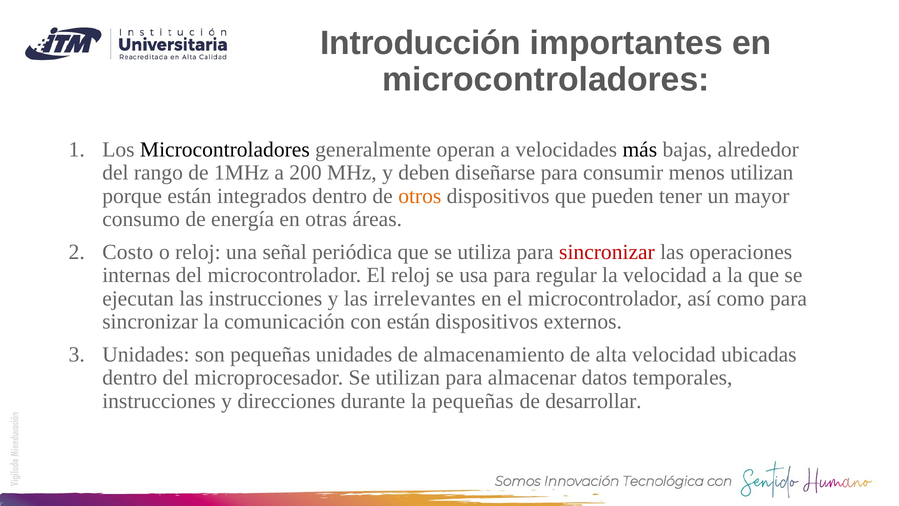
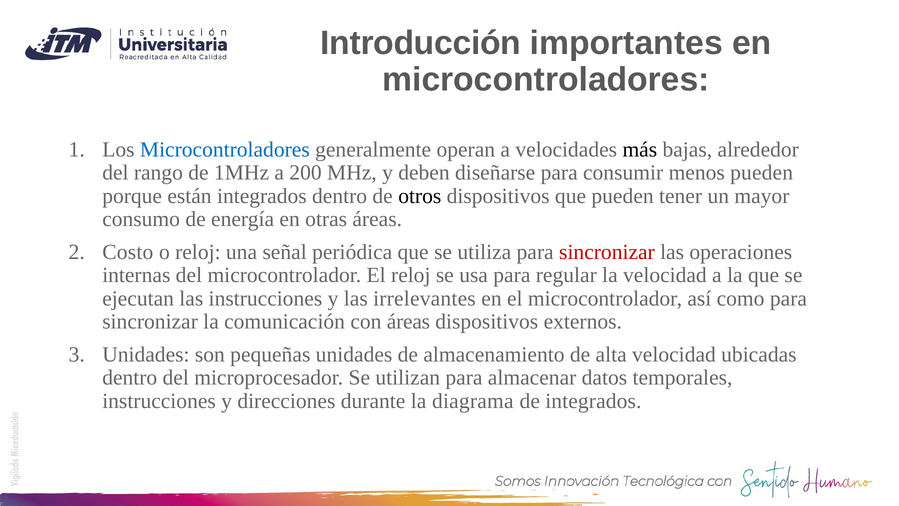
Microcontroladores colour: black -> blue (225, 149)
menos utilizan: utilizan -> pueden (762, 173)
otros colour: orange -> black (420, 196)
con están: están -> áreas (408, 322)
la pequeñas: pequeñas -> diagrama (473, 401)
de desarrollar: desarrollar -> integrados (593, 401)
